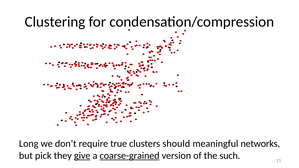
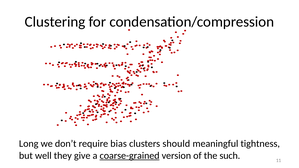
true: true -> bias (119, 144)
networks: networks -> tightness (260, 144)
pick: pick -> well (43, 156)
give underline: present -> none (82, 156)
